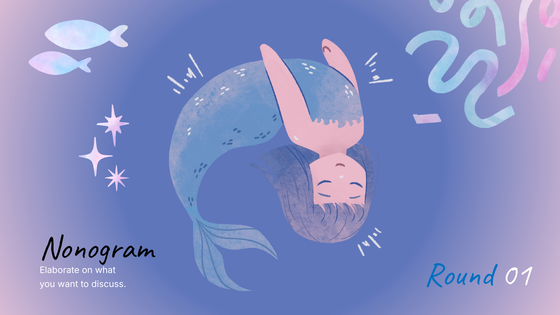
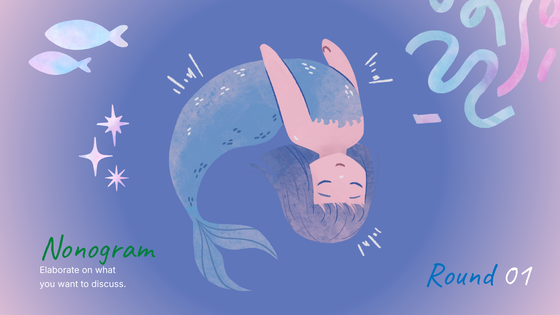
Nonogram colour: black -> green (97, 248)
